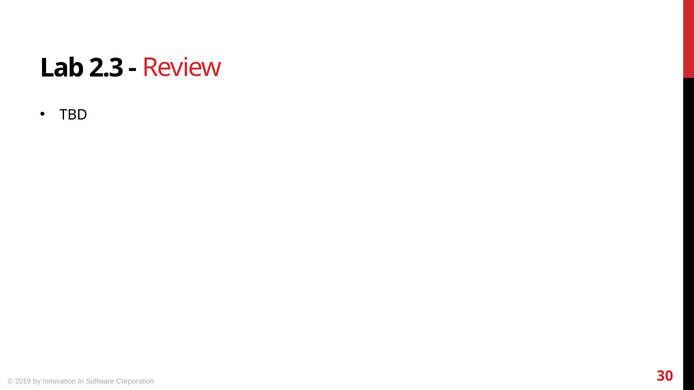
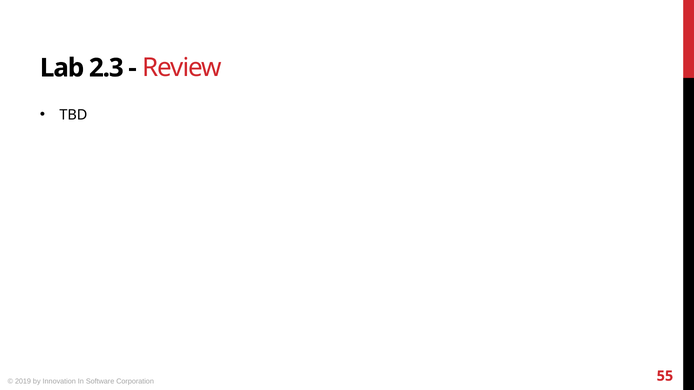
30: 30 -> 55 (665, 376)
